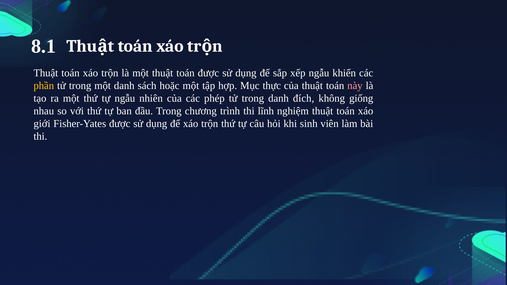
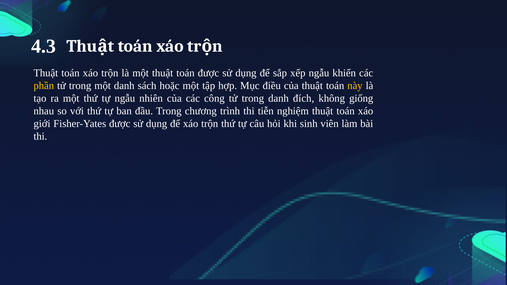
8.1: 8.1 -> 4.3 (43, 46)
thực: thực -> điều (272, 86)
này colour: pink -> yellow (355, 86)
phép: phép -> công (214, 98)
lĩnh: lĩnh -> tiễn (266, 111)
